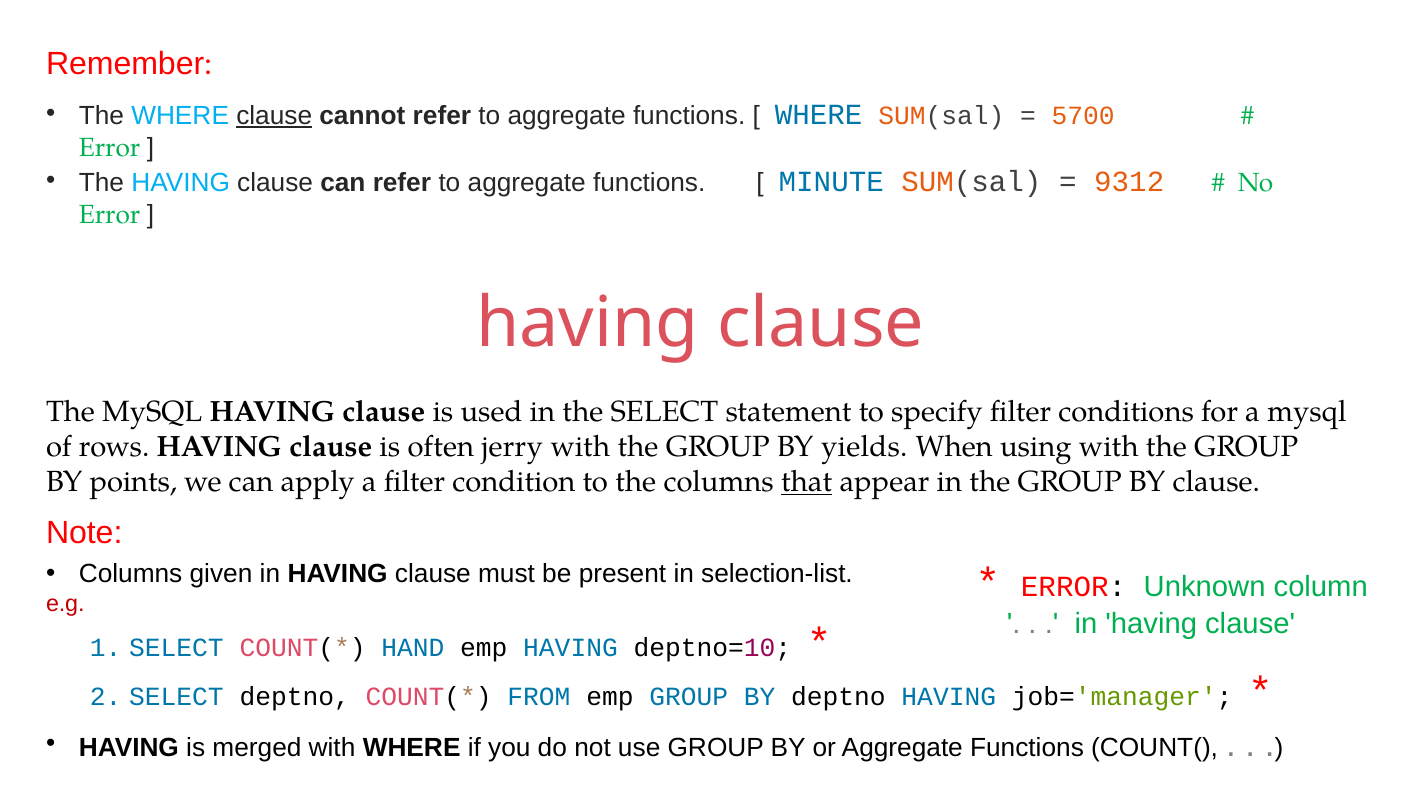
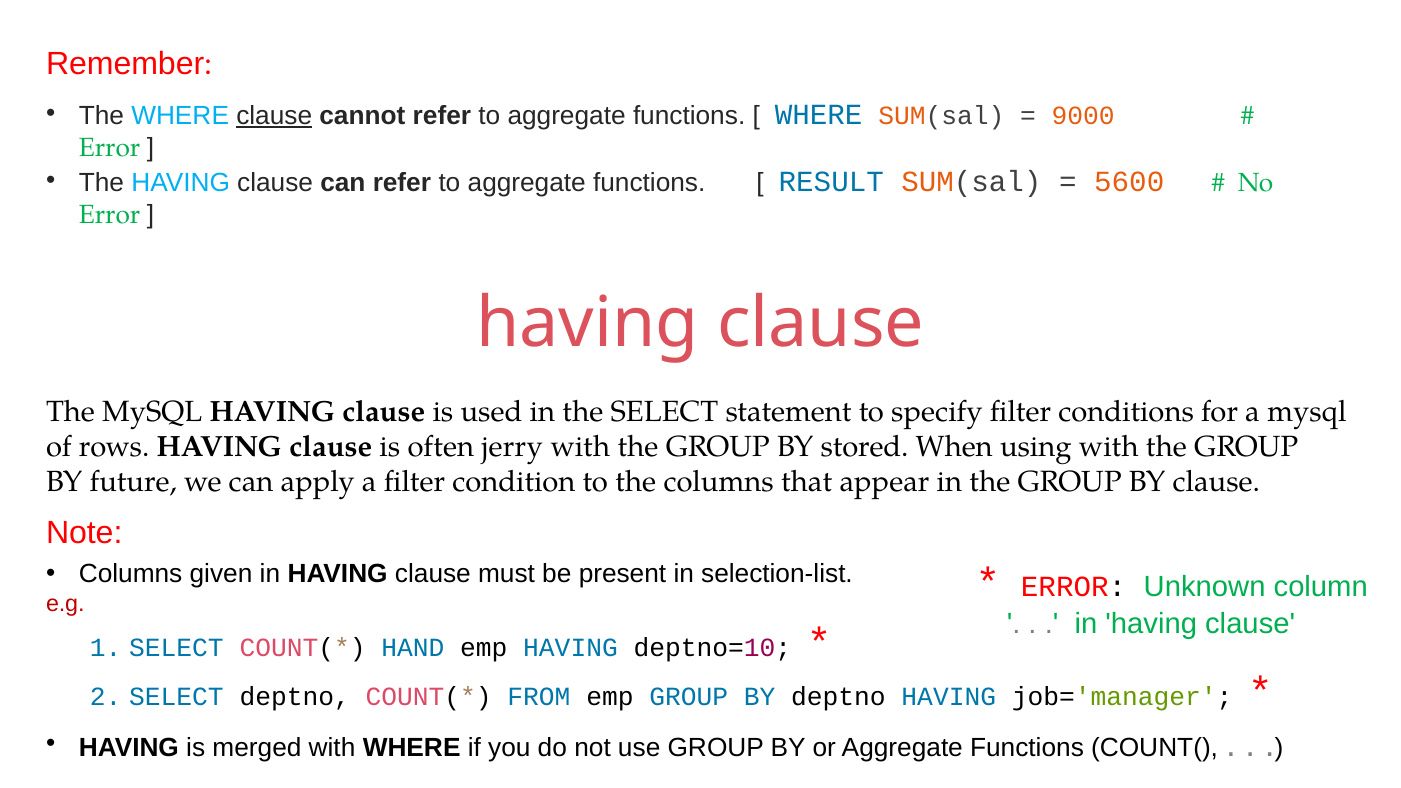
5700: 5700 -> 9000 (1083, 116)
MINUTE: MINUTE -> RESULT (831, 181)
9312: 9312 -> 5600 (1129, 181)
yields: yields -> stored (865, 447)
points: points -> future (133, 482)
that underline: present -> none (807, 482)
